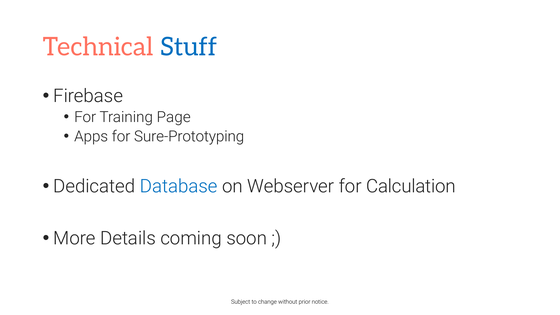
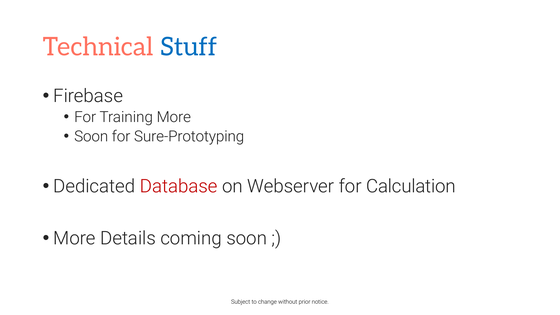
Training Page: Page -> More (174, 117)
Apps: Apps -> Soon (91, 136)
Database colour: blue -> red (179, 186)
